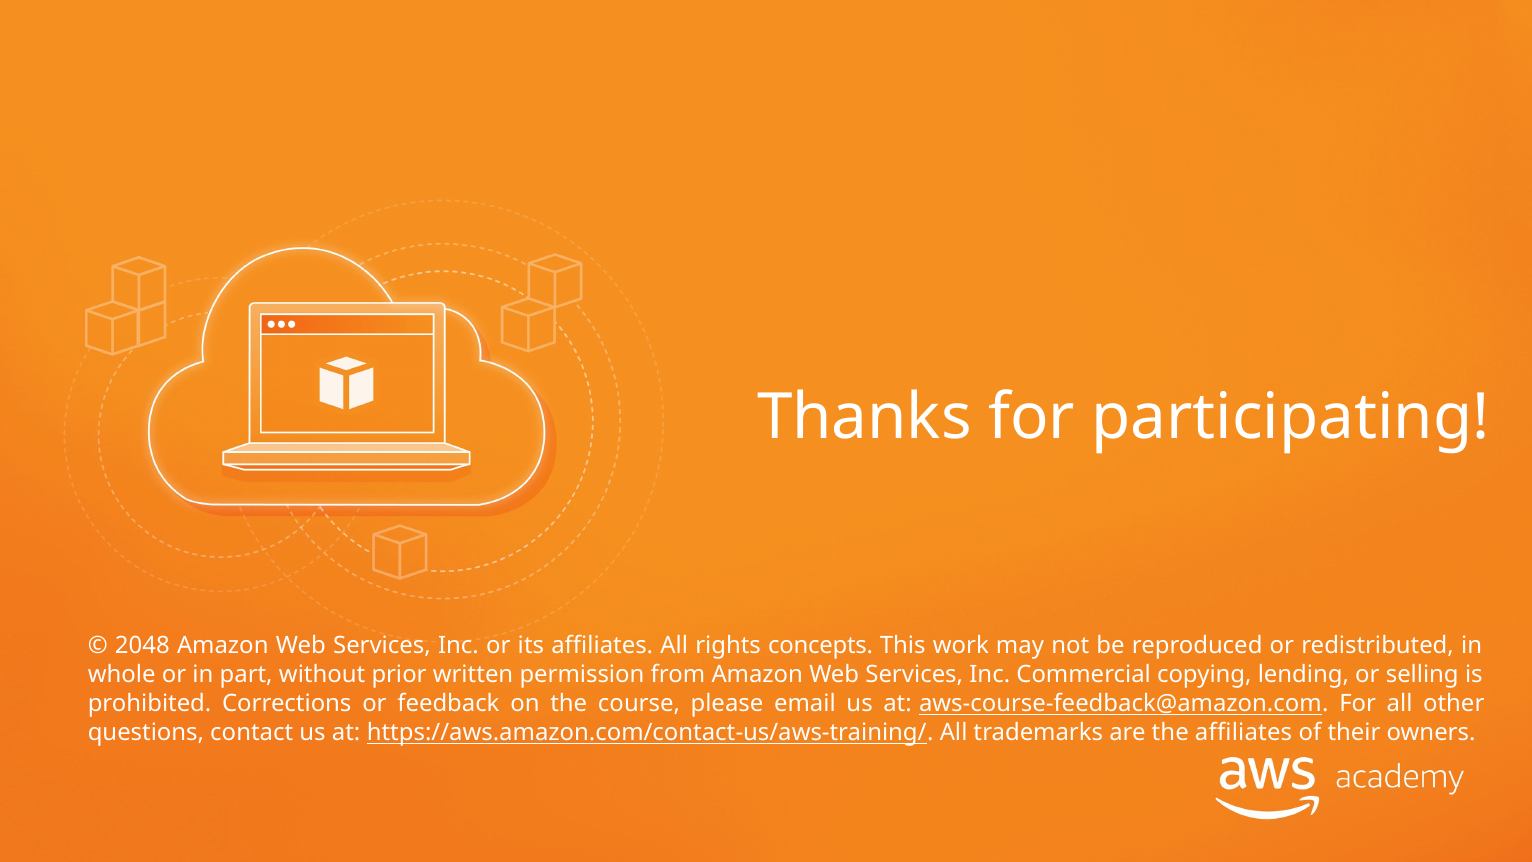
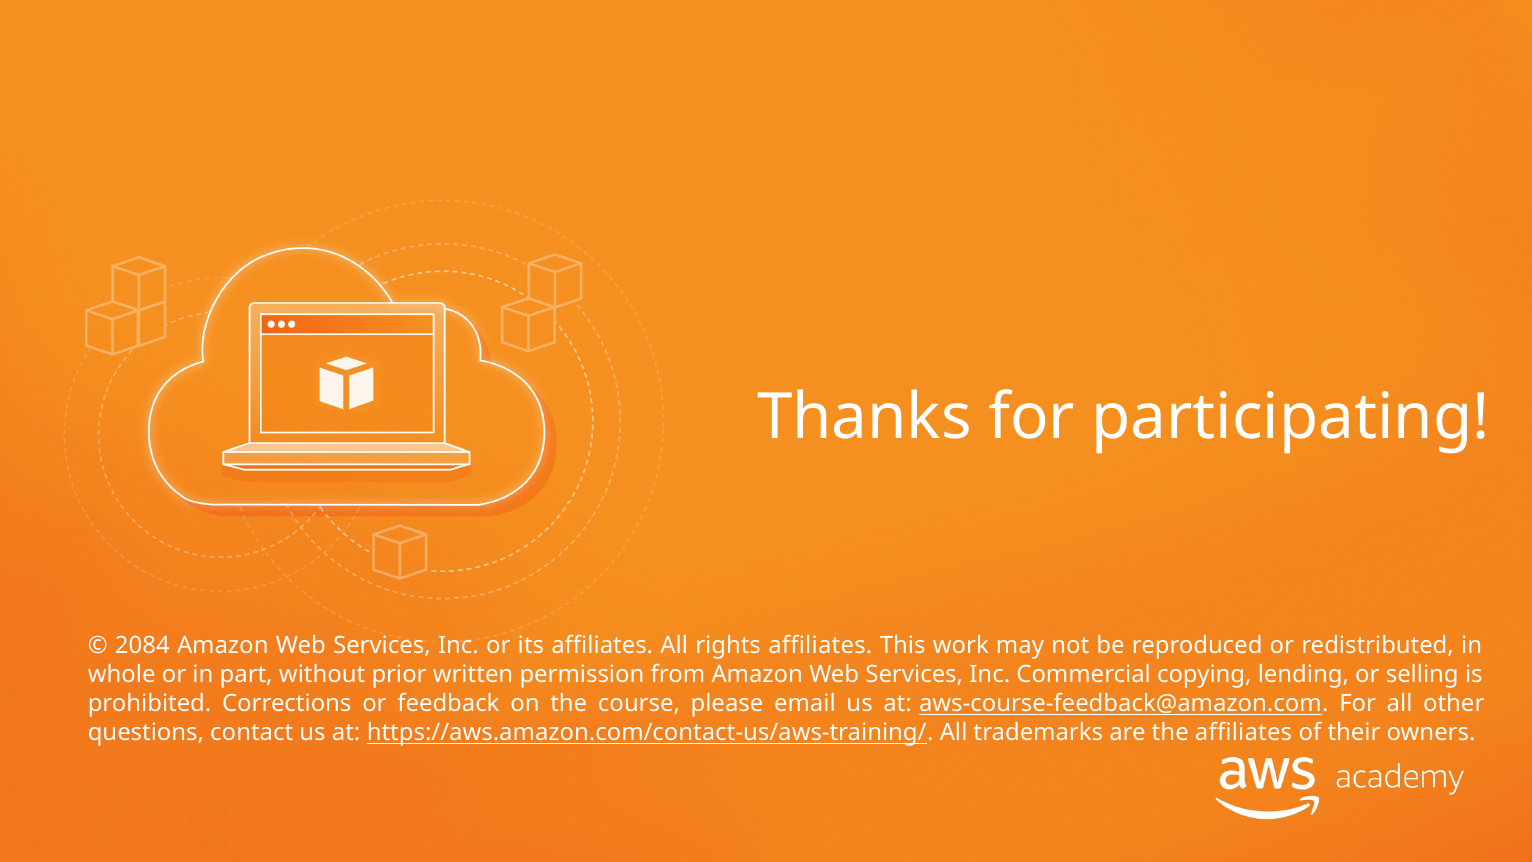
2048: 2048 -> 2084 (142, 646)
rights concepts: concepts -> affiliates (820, 646)
